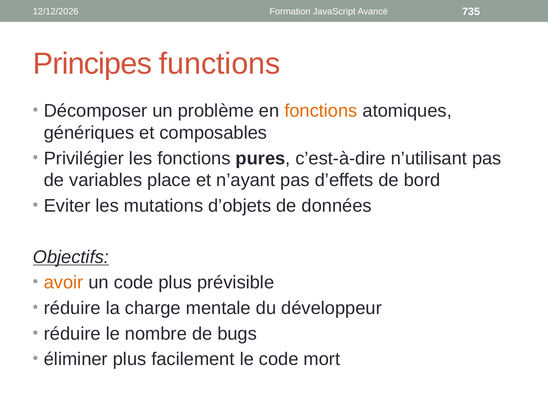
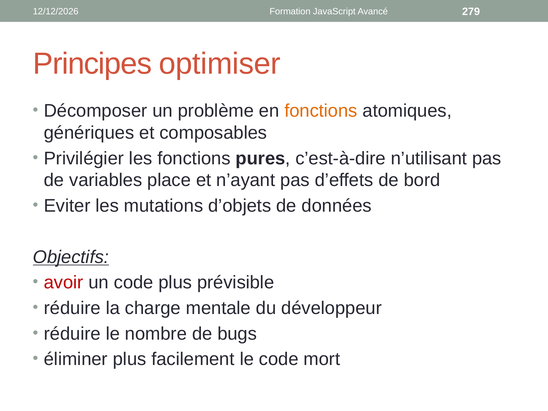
735: 735 -> 279 (471, 12)
functions: functions -> optimiser (220, 64)
avoir colour: orange -> red (64, 283)
